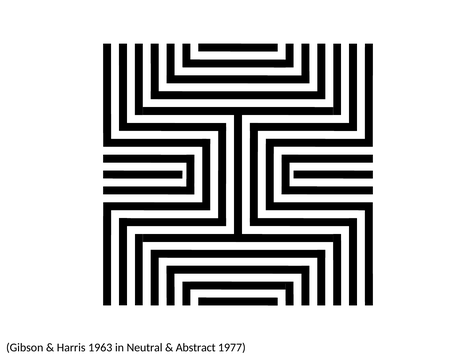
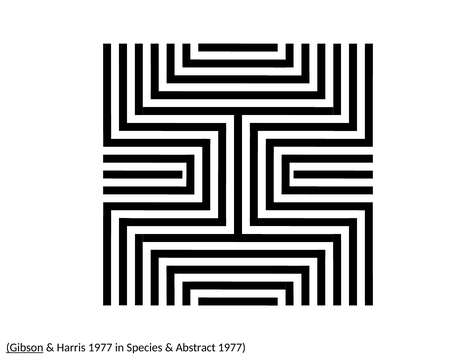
Gibson underline: none -> present (25, 347)
Harris 1963: 1963 -> 1977 (100, 347)
Neutral: Neutral -> Species (145, 347)
